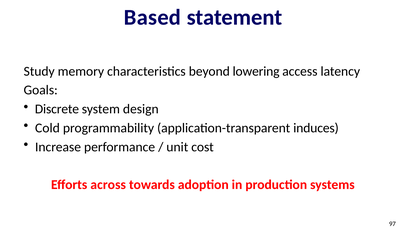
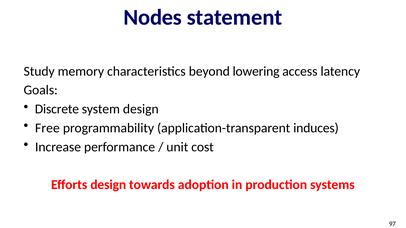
Based: Based -> Nodes (153, 17)
Cold: Cold -> Free (47, 128)
Efforts across: across -> design (108, 185)
